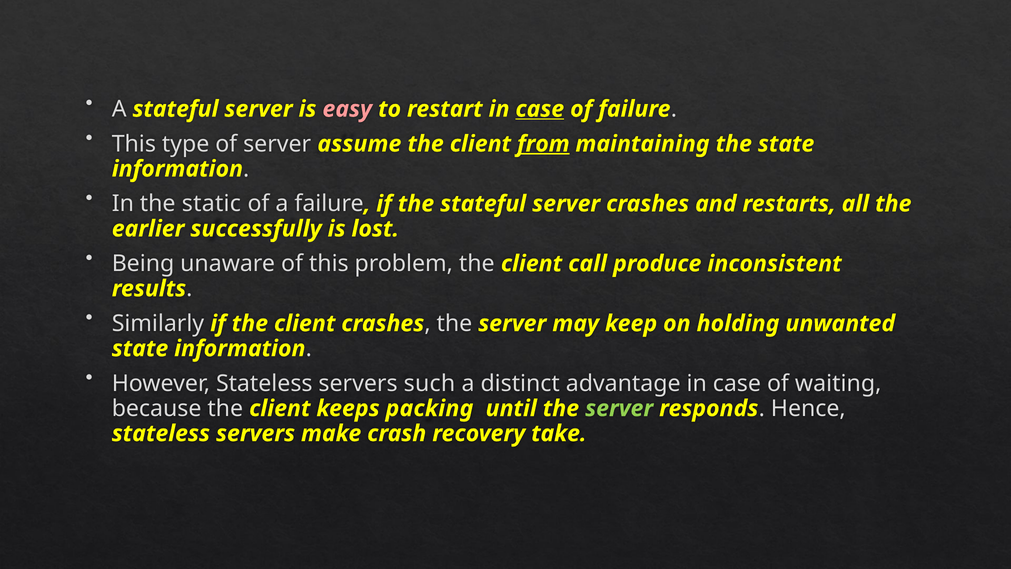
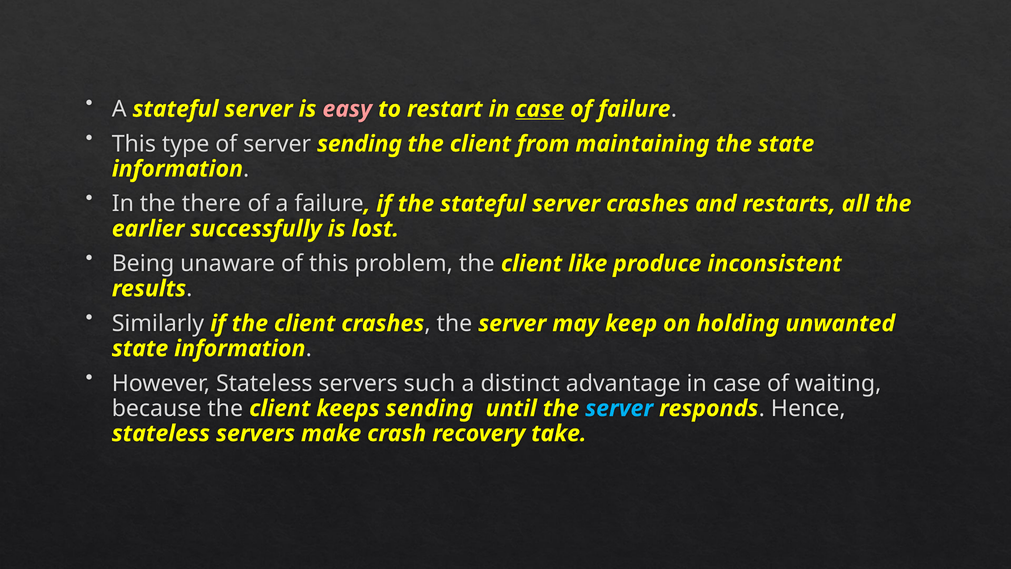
server assume: assume -> sending (360, 144)
from underline: present -> none (543, 144)
static: static -> there (211, 204)
call: call -> like (588, 264)
keeps packing: packing -> sending (429, 408)
server colour: light green -> light blue (619, 408)
